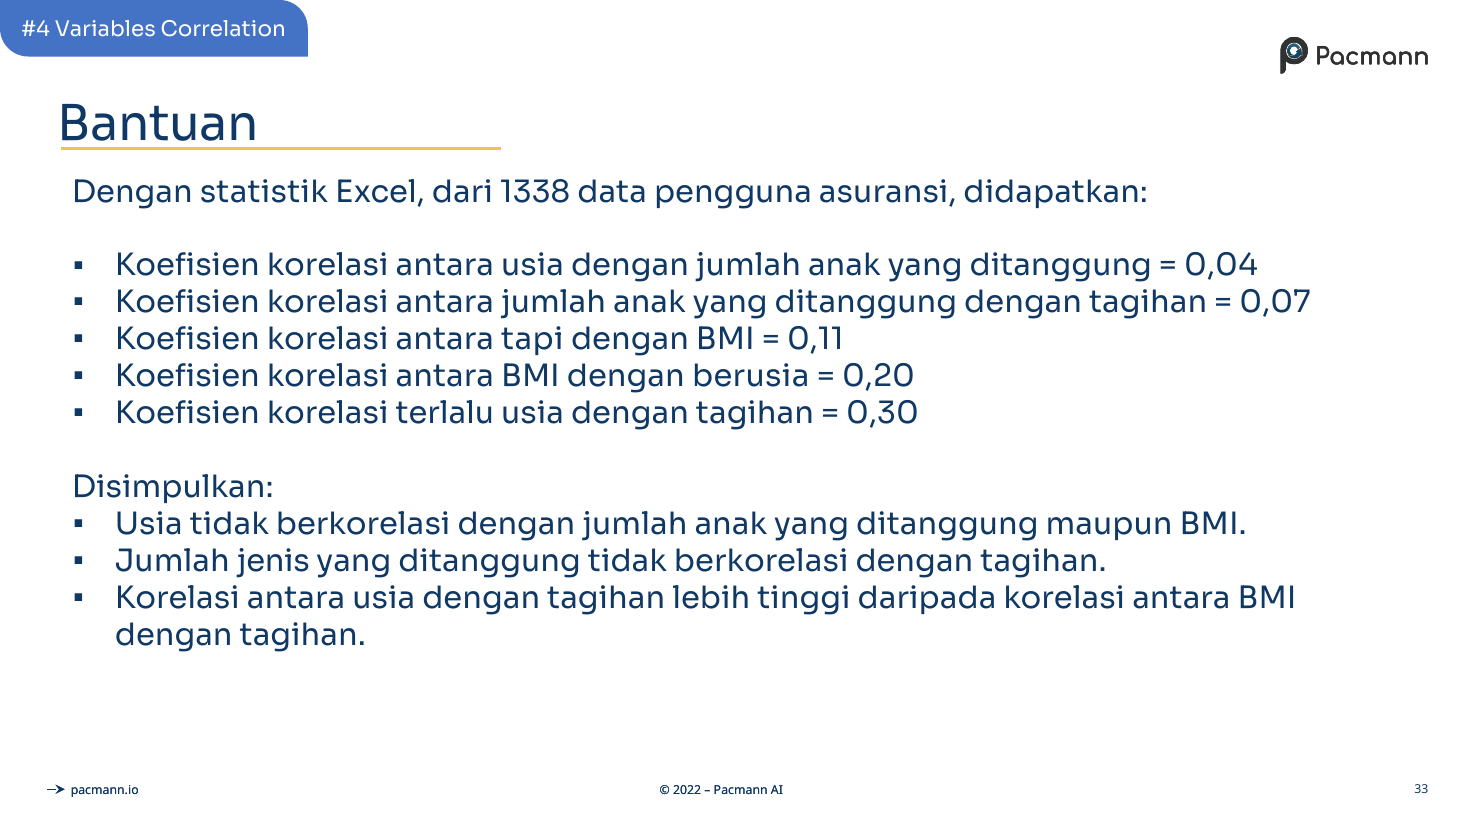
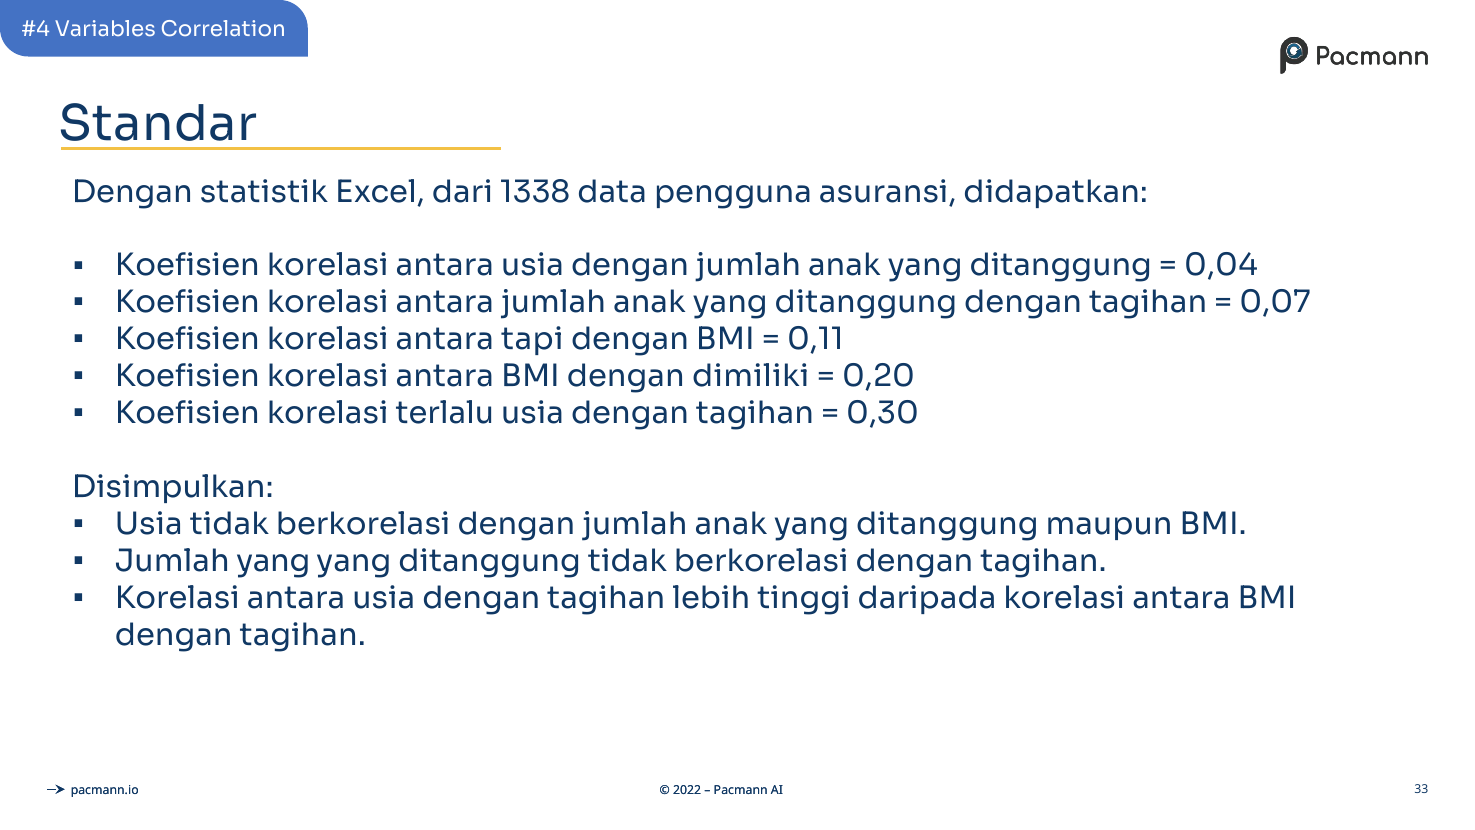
Bantuan: Bantuan -> Standar (158, 124)
berusia: berusia -> dimiliki (751, 376)
Jumlah jenis: jenis -> yang (273, 561)
